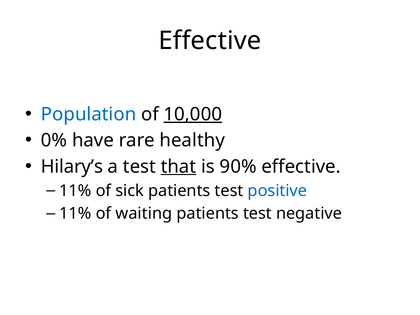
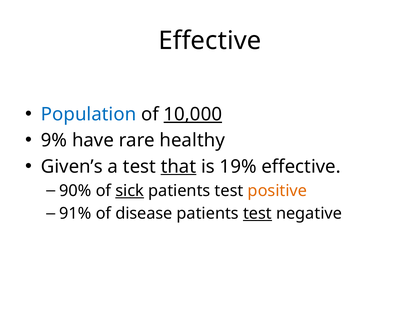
0%: 0% -> 9% (54, 140)
Hilary’s: Hilary’s -> Given’s (72, 167)
90%: 90% -> 19% (238, 167)
11%: 11% -> 90% (75, 191)
sick underline: none -> present (130, 191)
positive colour: blue -> orange (277, 191)
11%: 11% -> 91% (75, 214)
waiting: waiting -> disease (144, 214)
test underline: none -> present (257, 214)
